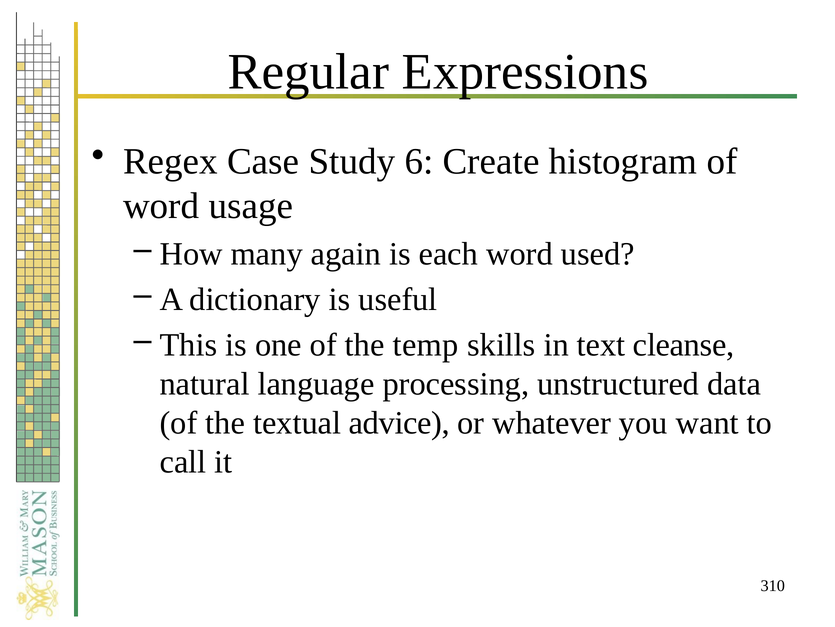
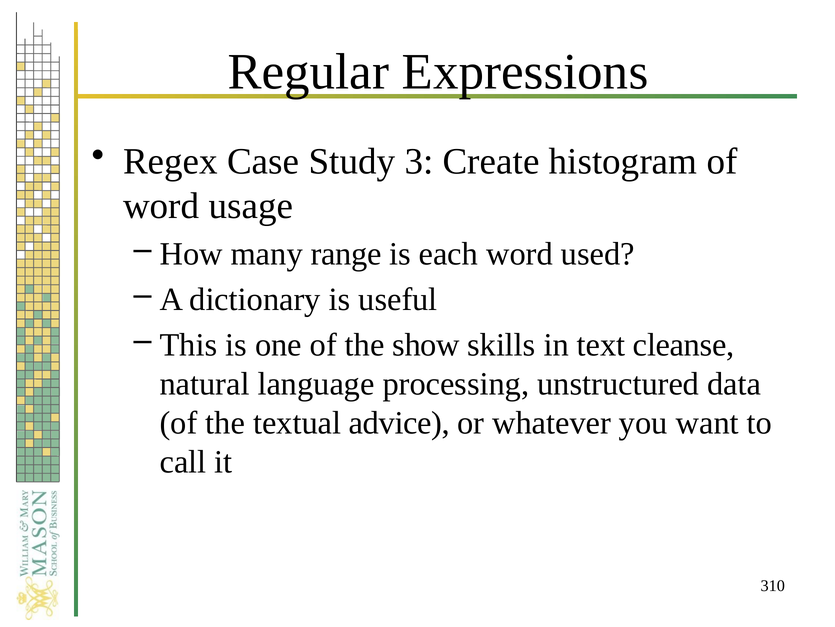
6: 6 -> 3 (419, 161)
again: again -> range (346, 254)
temp: temp -> show (426, 345)
